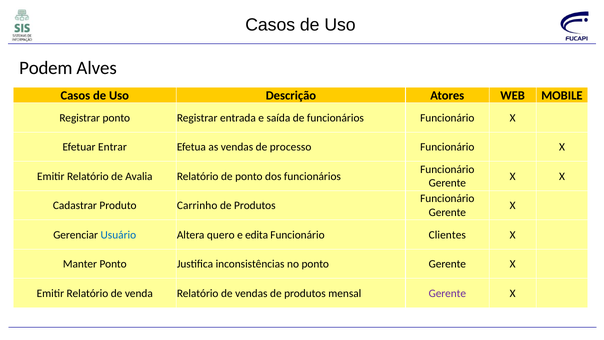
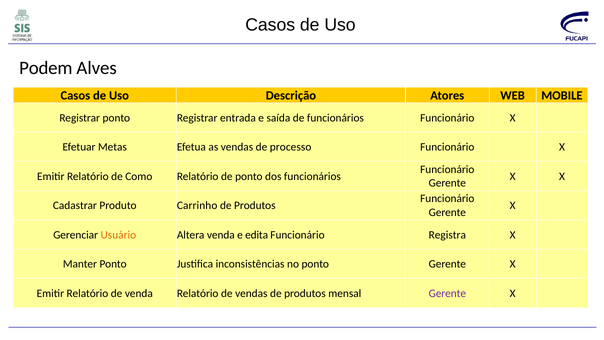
Entrar: Entrar -> Metas (113, 147)
Avalia: Avalia -> Como (139, 176)
Usuário colour: blue -> orange (118, 235)
Altera quero: quero -> venda (221, 235)
Clientes: Clientes -> Registra (447, 235)
